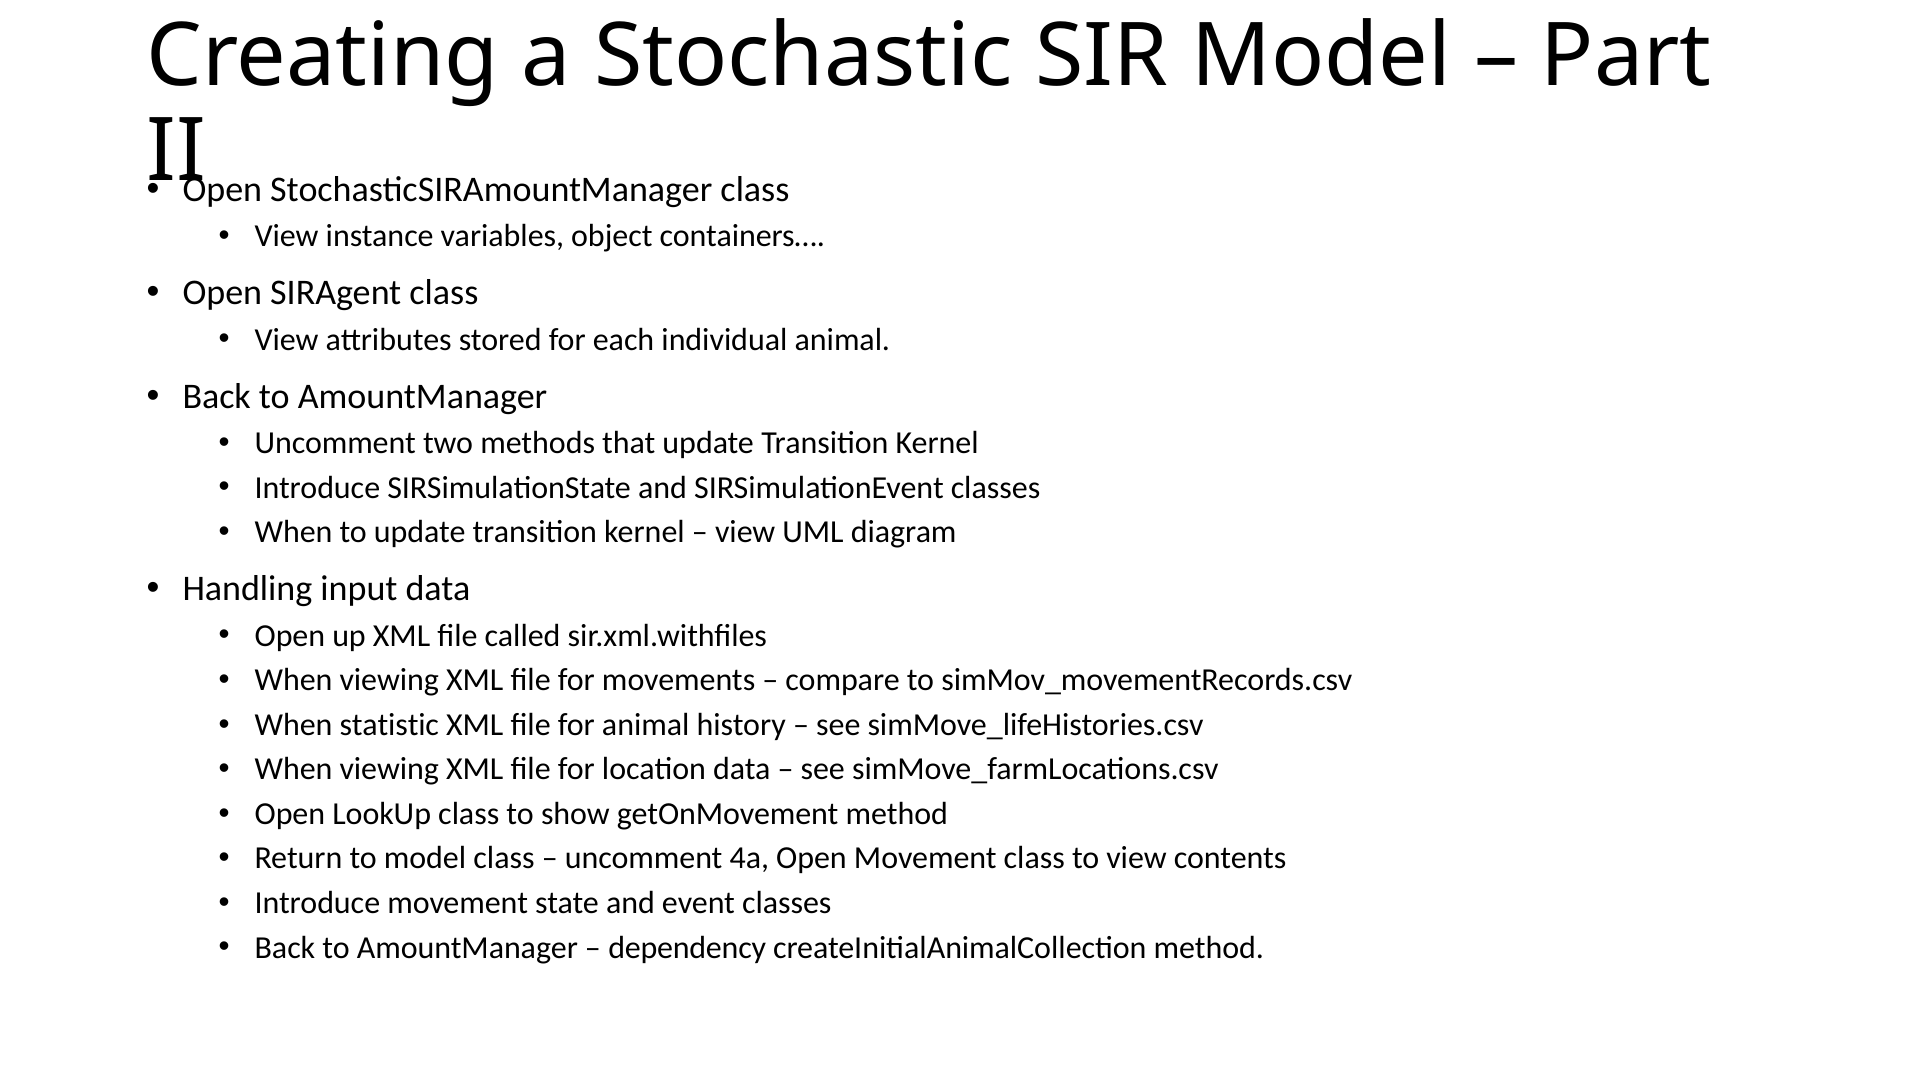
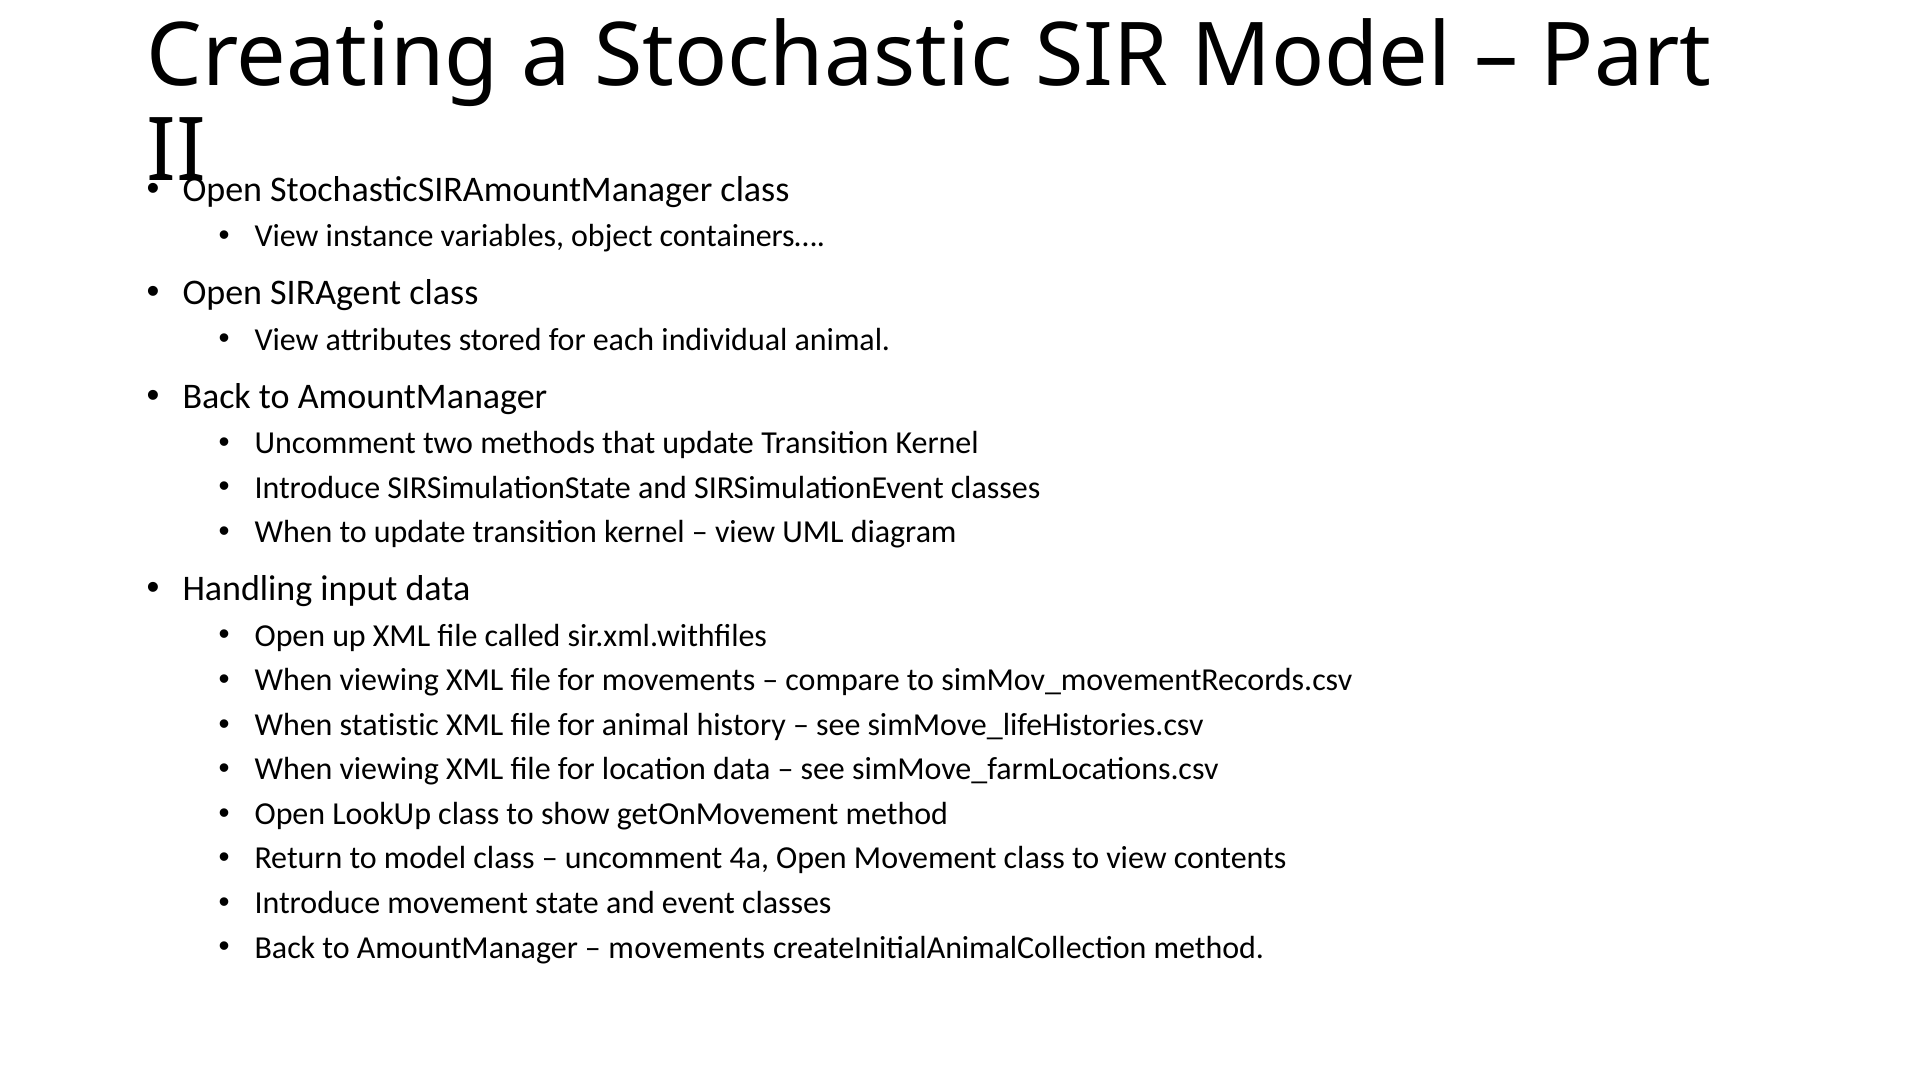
dependency: dependency -> movements (687, 948)
